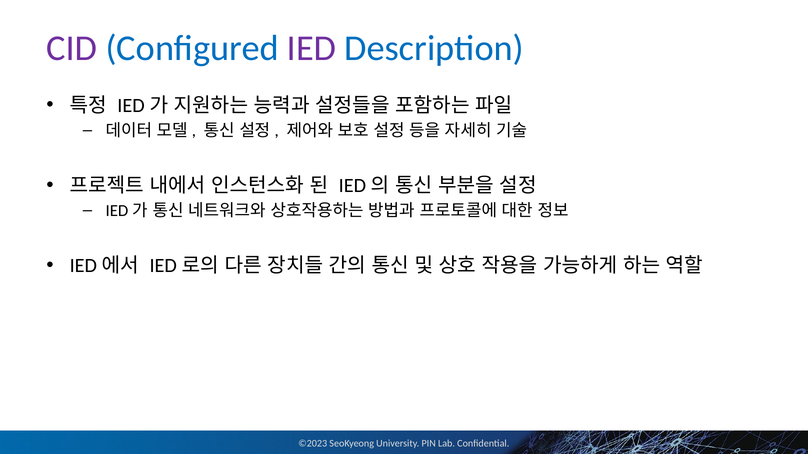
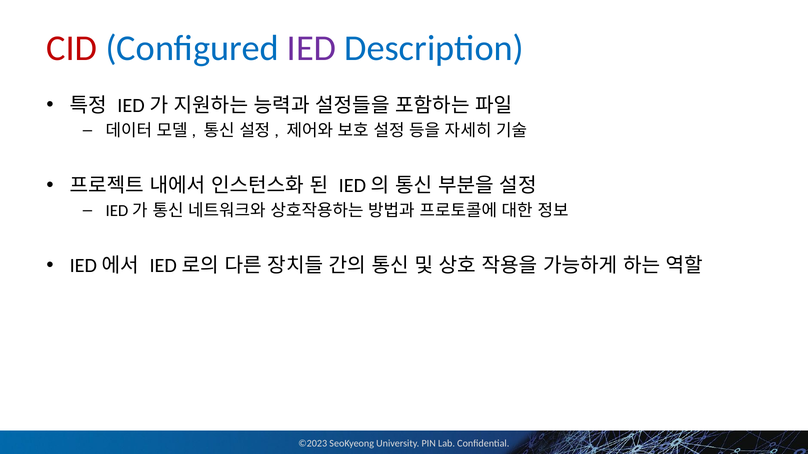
CID colour: purple -> red (72, 48)
